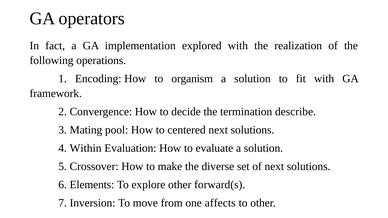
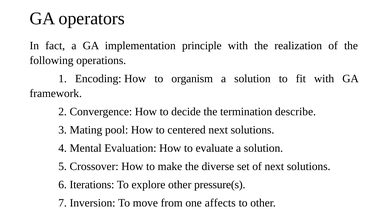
explored: explored -> principle (202, 46)
Within: Within -> Mental (86, 148)
Elements: Elements -> Iterations (92, 185)
forward(s: forward(s -> pressure(s (220, 185)
